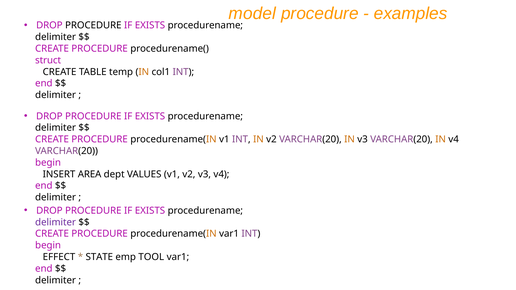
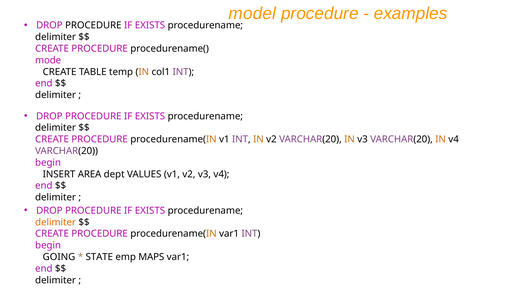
struct: struct -> mode (48, 60)
delimiter colour: purple -> orange (56, 222)
EFFECT: EFFECT -> GOING (59, 257)
TOOL: TOOL -> MAPS (151, 257)
